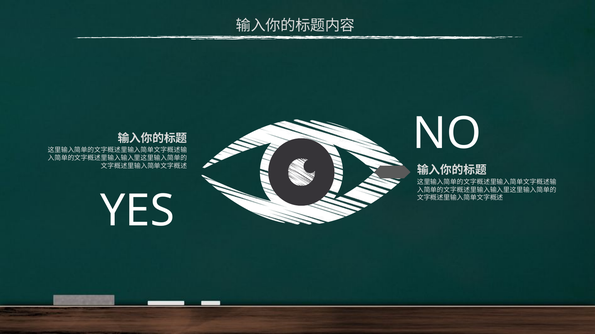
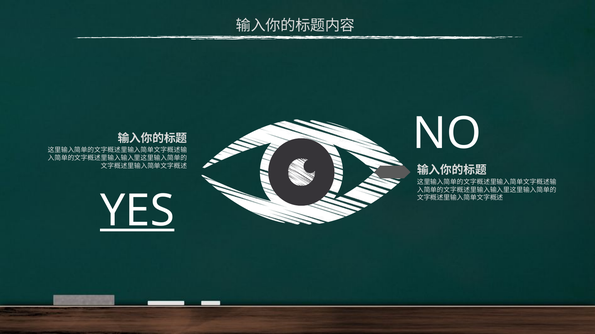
YES underline: none -> present (137, 211)
